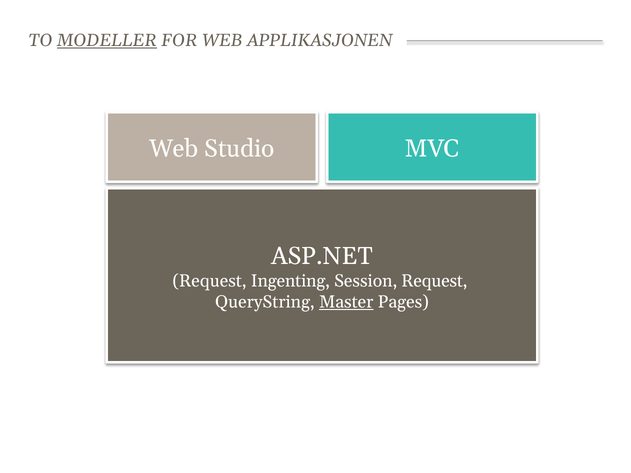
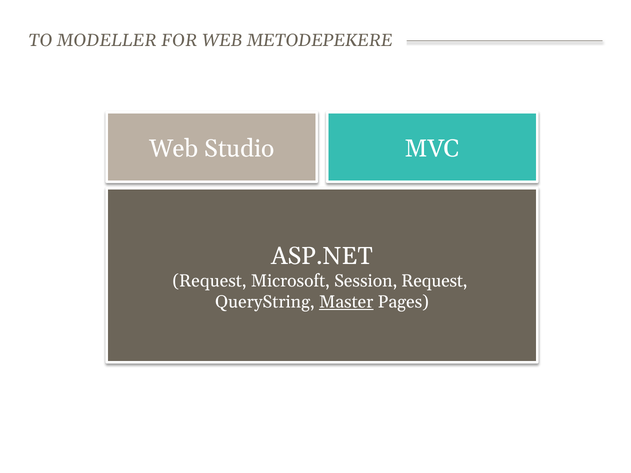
MODELLER underline: present -> none (107, 41)
APPLIKASJONEN: APPLIKASJONEN -> METODEPEKERE (320, 41)
Ingenting: Ingenting -> Microsoft (290, 281)
